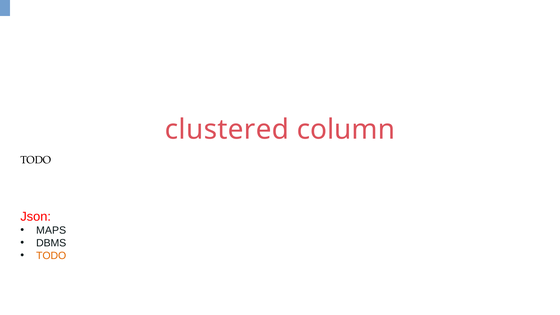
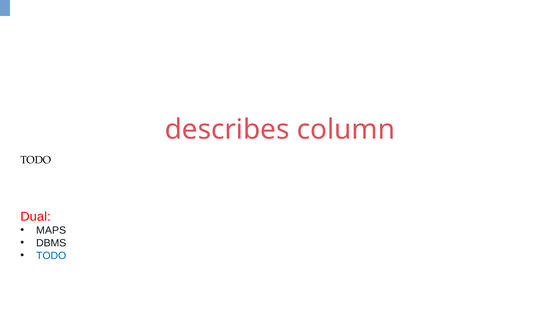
clustered: clustered -> describes (227, 130)
Json: Json -> Dual (36, 217)
TODO colour: orange -> blue (51, 256)
